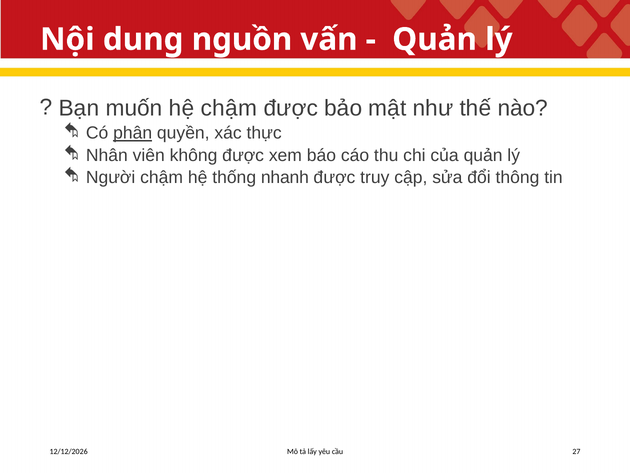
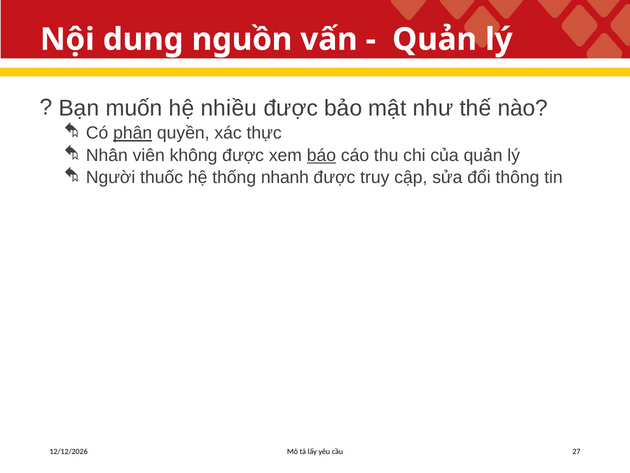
hệ chậm: chậm -> nhiều (229, 108)
báo underline: none -> present (321, 155)
Người chậm: chậm -> thuốc (162, 177)
